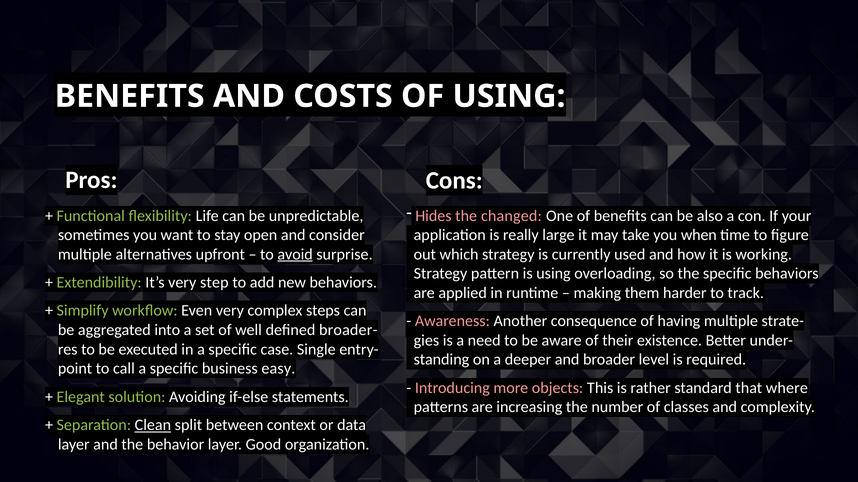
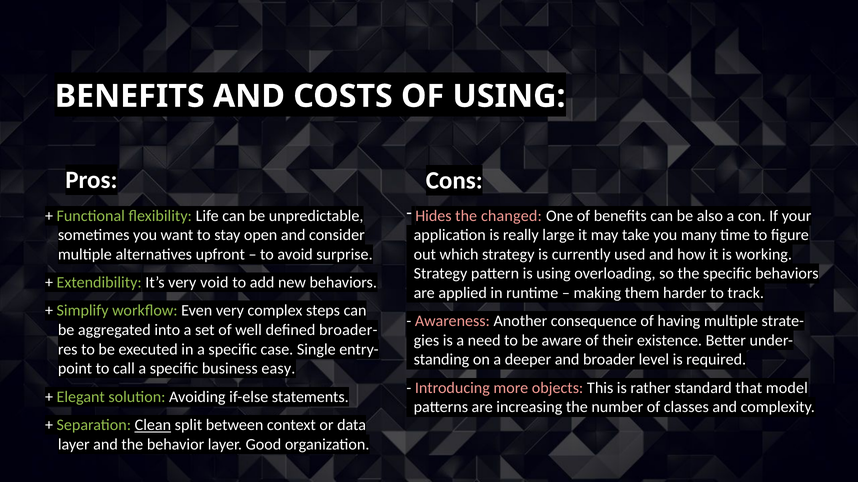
when: when -> many (699, 235)
avoid underline: present -> none (295, 255)
step: step -> void (214, 283)
where: where -> model (787, 388)
